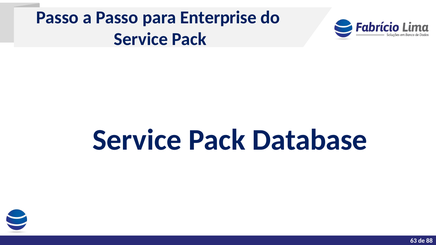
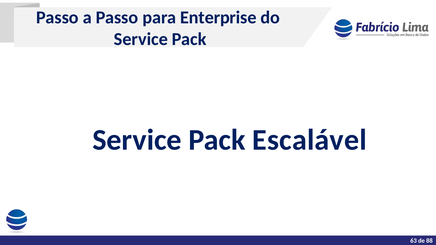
Database: Database -> Escalável (309, 140)
